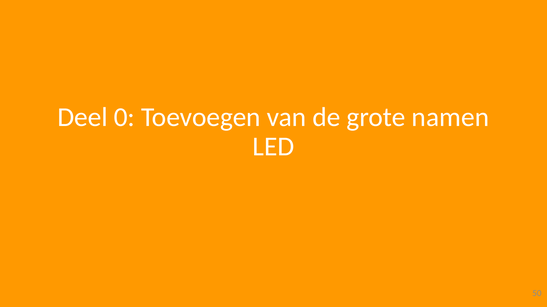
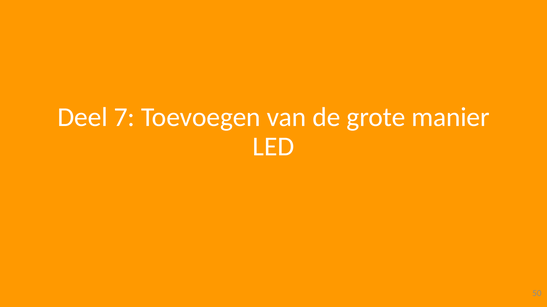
0: 0 -> 7 (124, 117)
namen: namen -> manier (451, 117)
